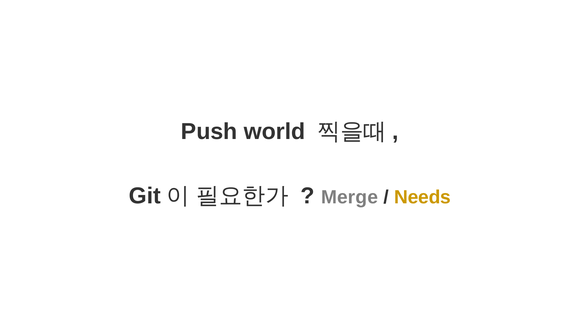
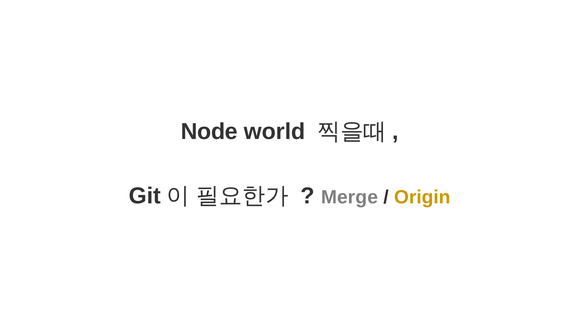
Push: Push -> Node (209, 132)
Needs: Needs -> Origin (422, 197)
